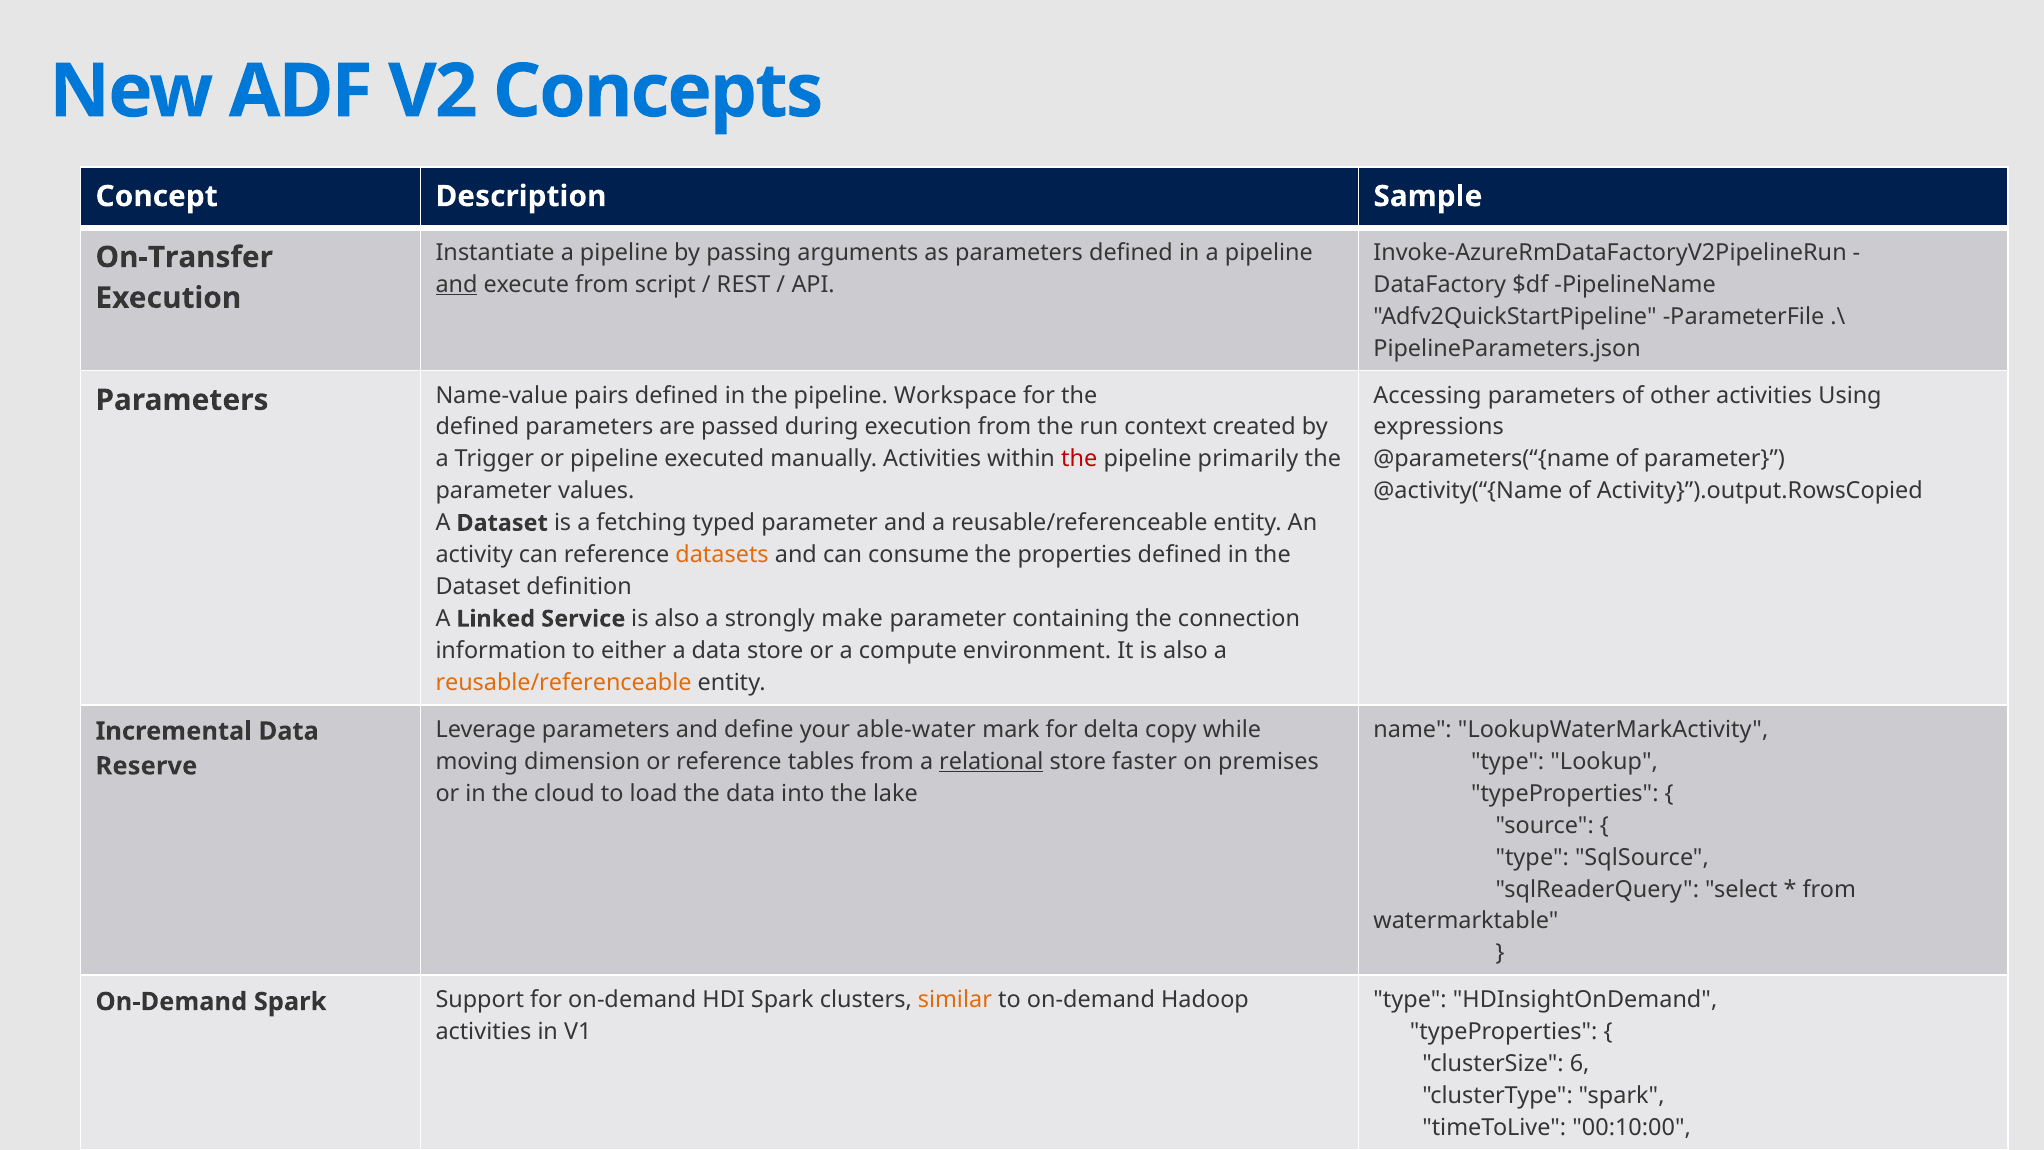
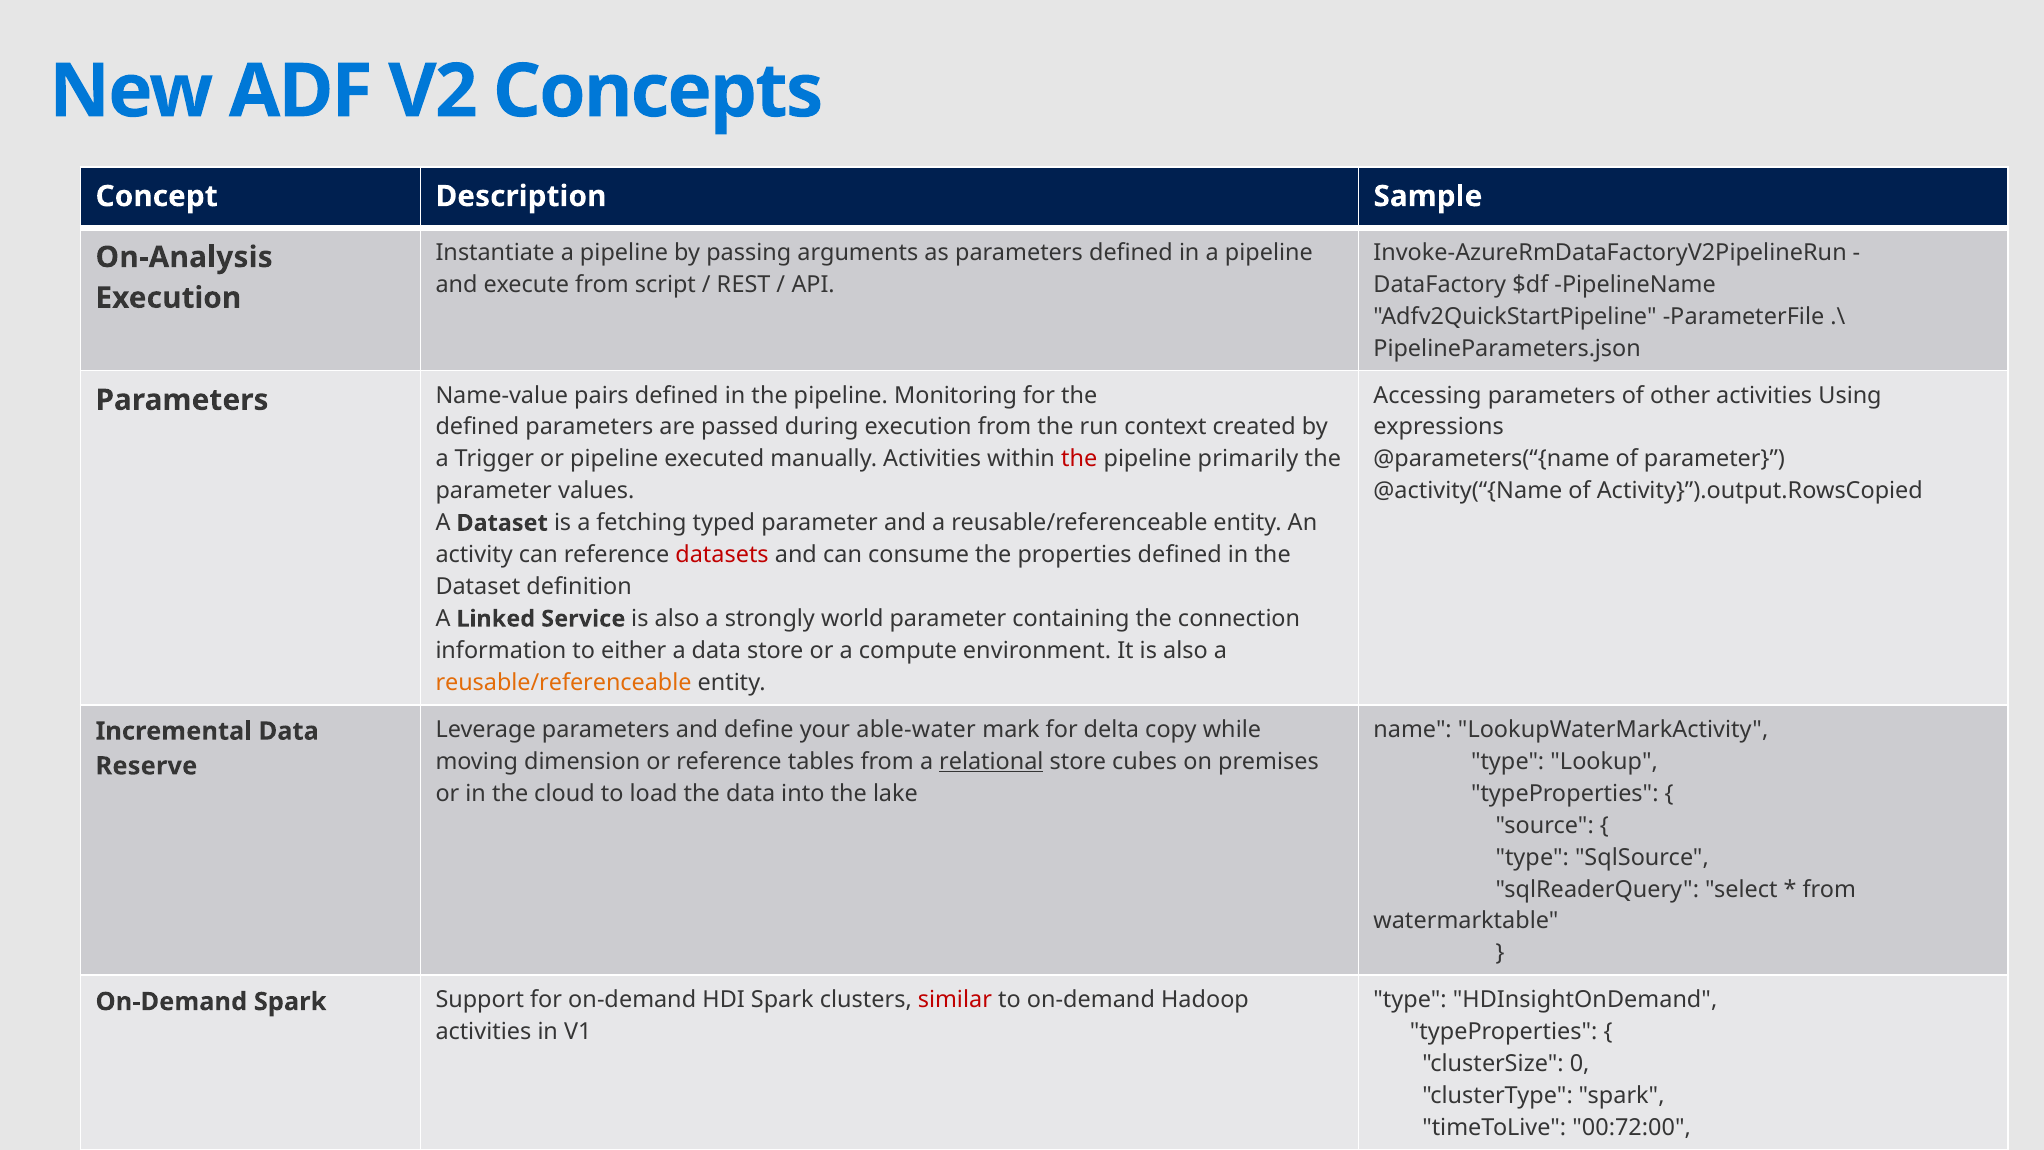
On-Transfer: On-Transfer -> On-Analysis (184, 257)
and underline: present -> none (457, 284)
Workspace: Workspace -> Monitoring (956, 395)
datasets colour: orange -> red (722, 555)
make: make -> world (852, 619)
faster: faster -> cubes (1145, 761)
similar colour: orange -> red (955, 1000)
6: 6 -> 0 (1580, 1064)
00:10:00: 00:10:00 -> 00:72:00 (1632, 1128)
